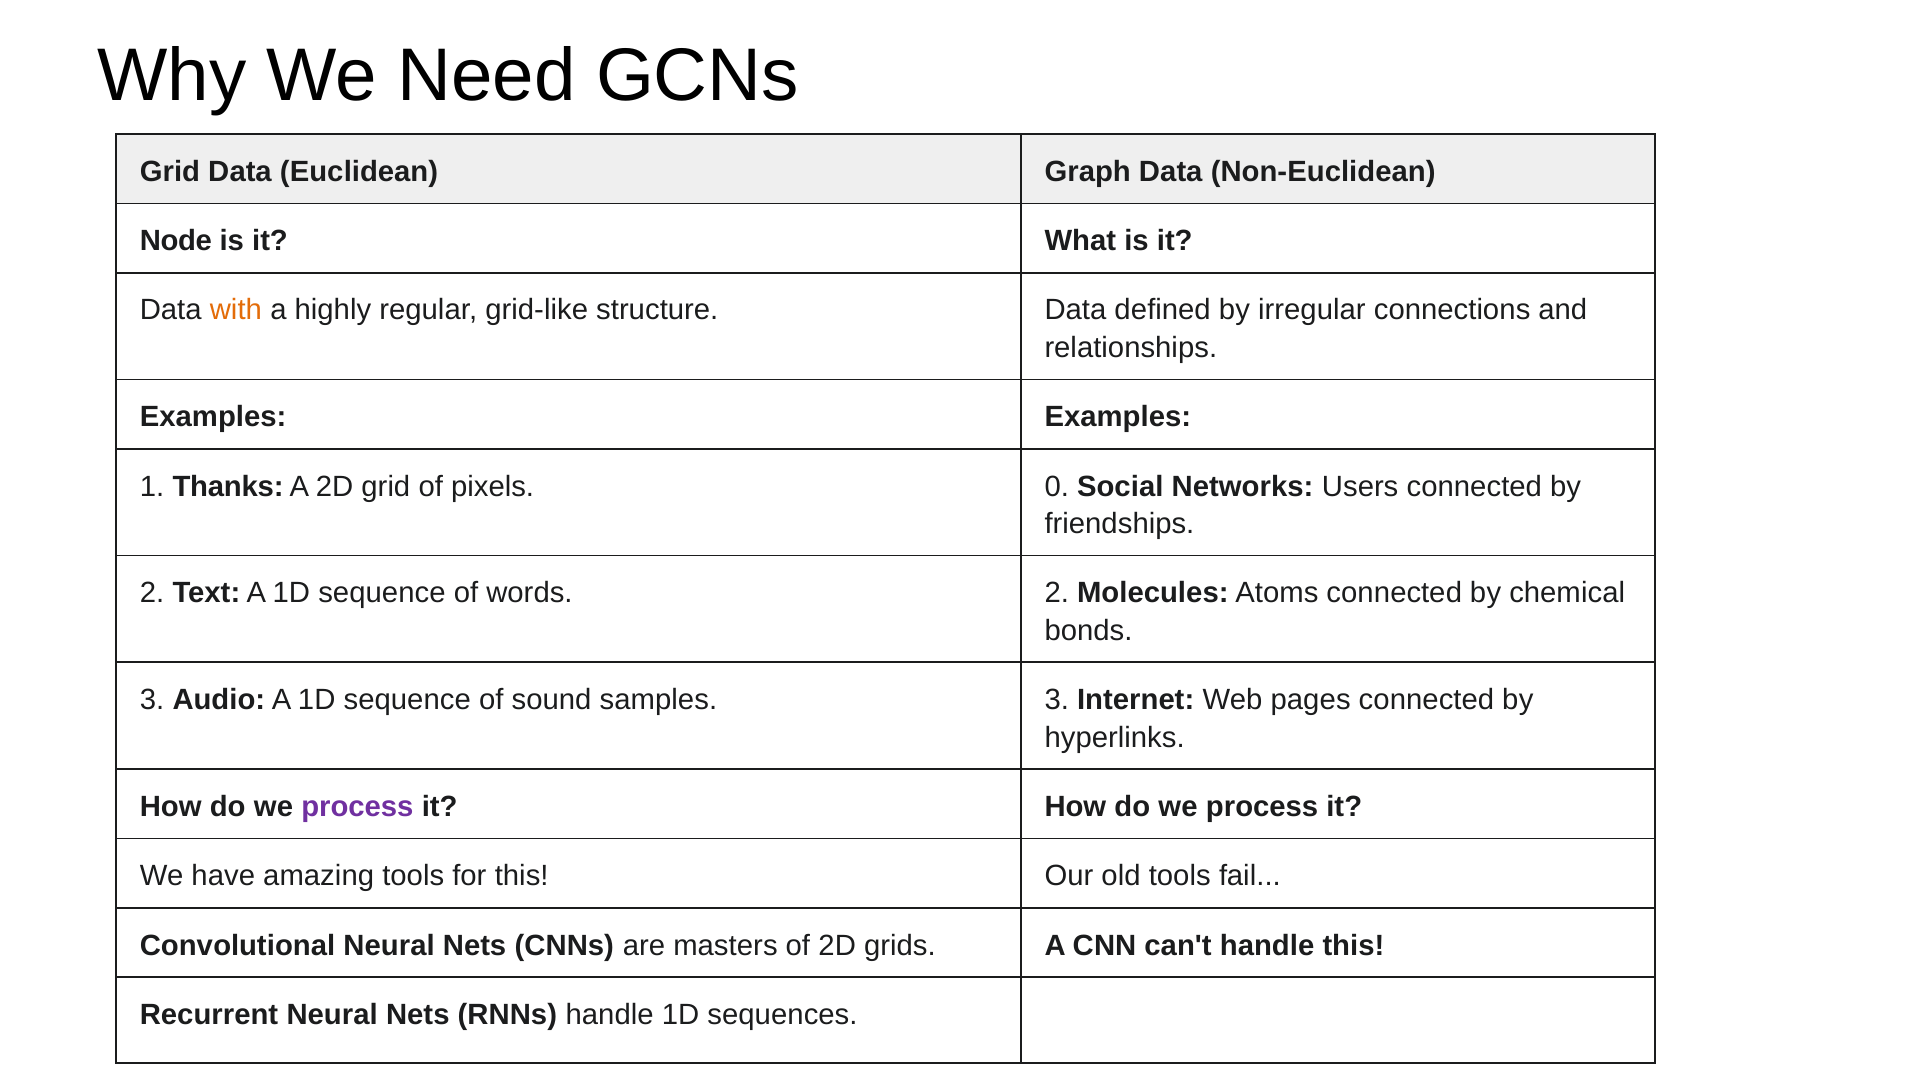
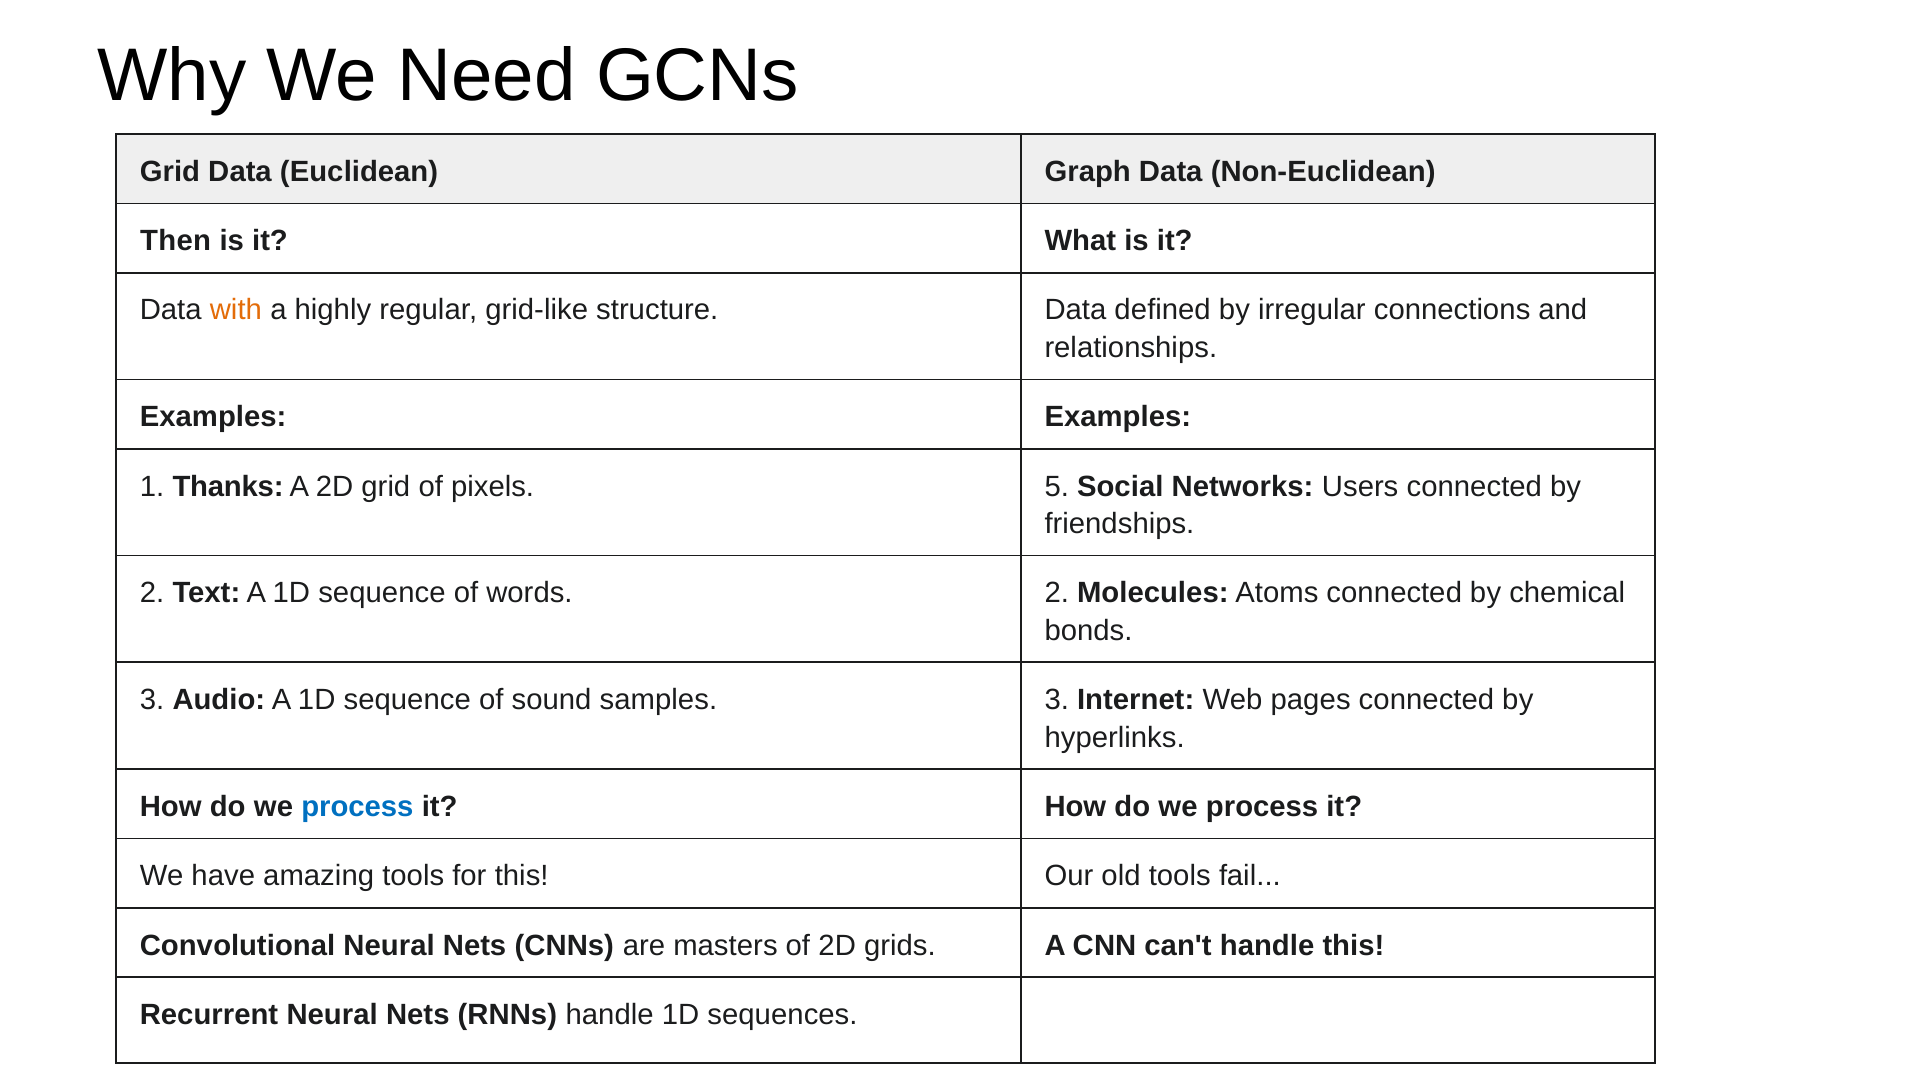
Node: Node -> Then (176, 241)
0: 0 -> 5 (1057, 486)
process colour: purple -> blue (357, 807)
